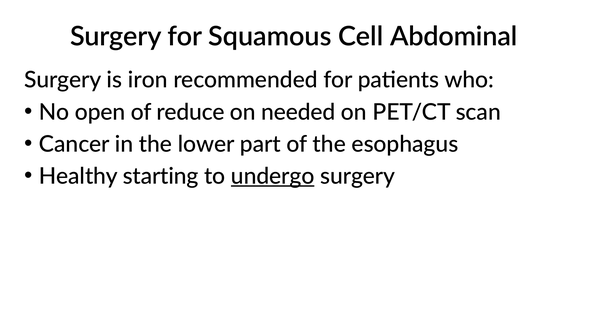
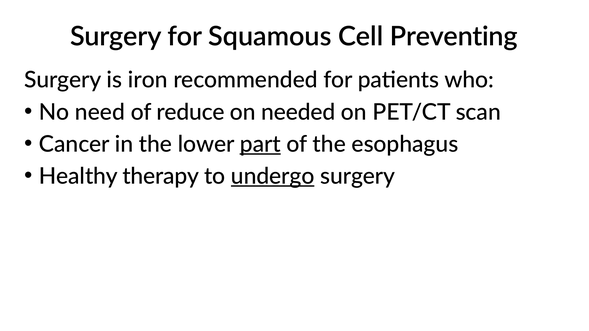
Abdominal: Abdominal -> Preventing (454, 36)
open: open -> need (100, 112)
part underline: none -> present (260, 144)
starting: starting -> therapy (161, 176)
